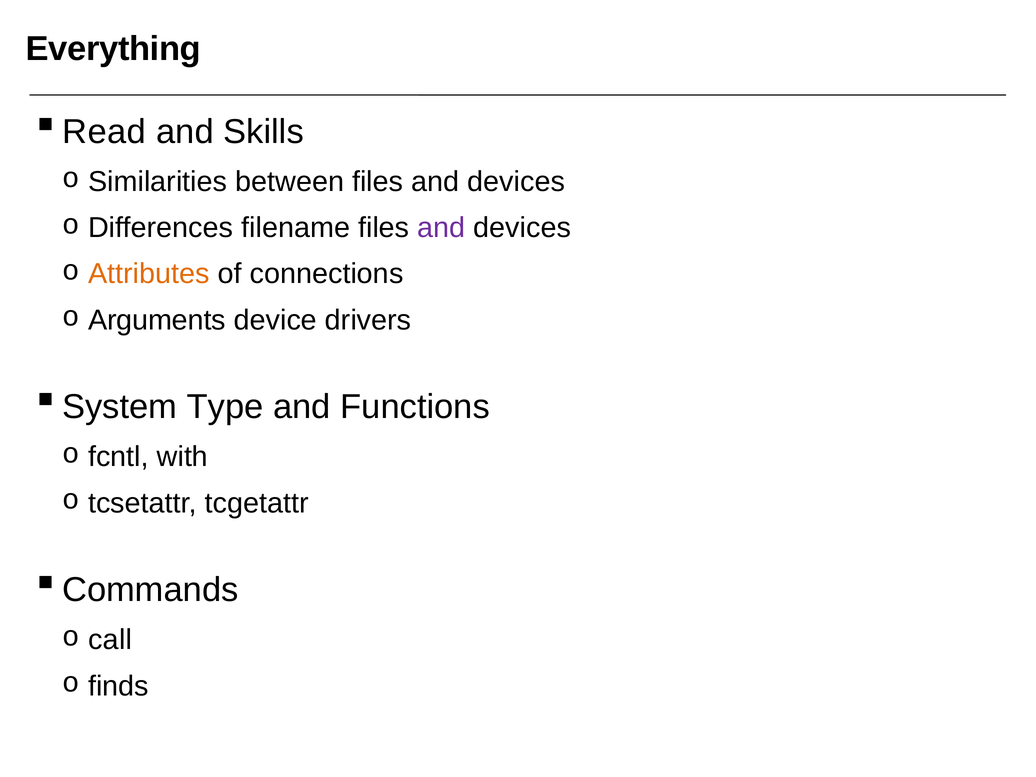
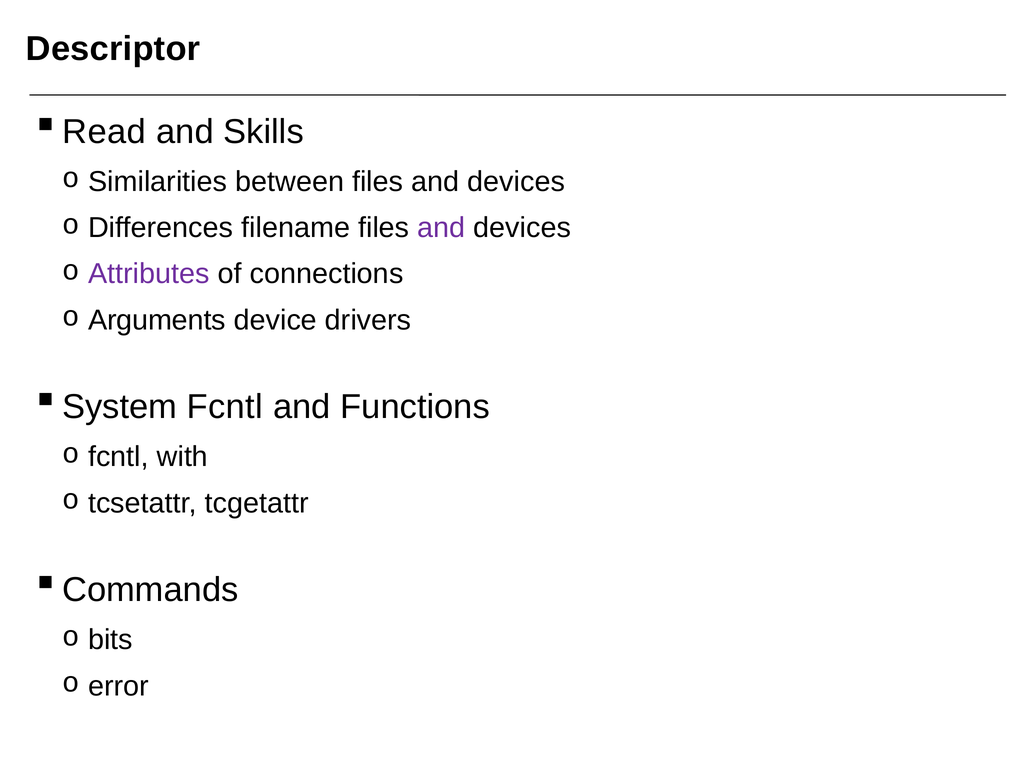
Everything: Everything -> Descriptor (113, 49)
Attributes colour: orange -> purple (149, 274)
System Type: Type -> Fcntl (225, 407)
call: call -> bits (110, 640)
finds: finds -> error (118, 686)
